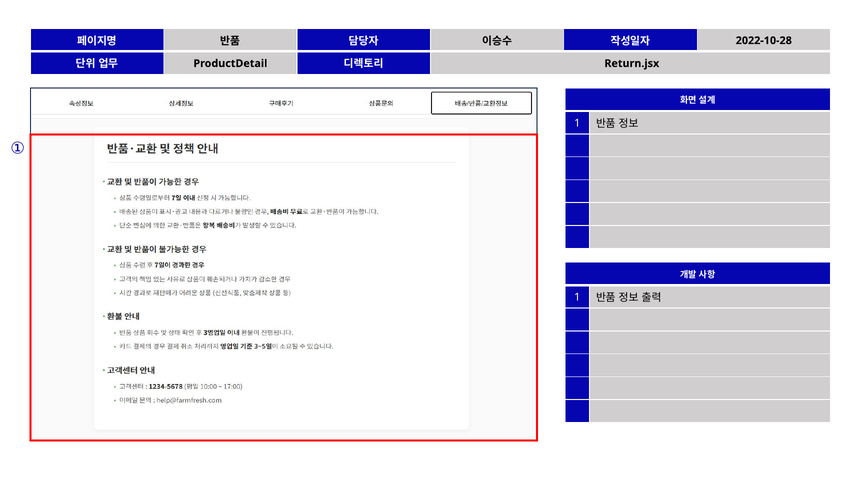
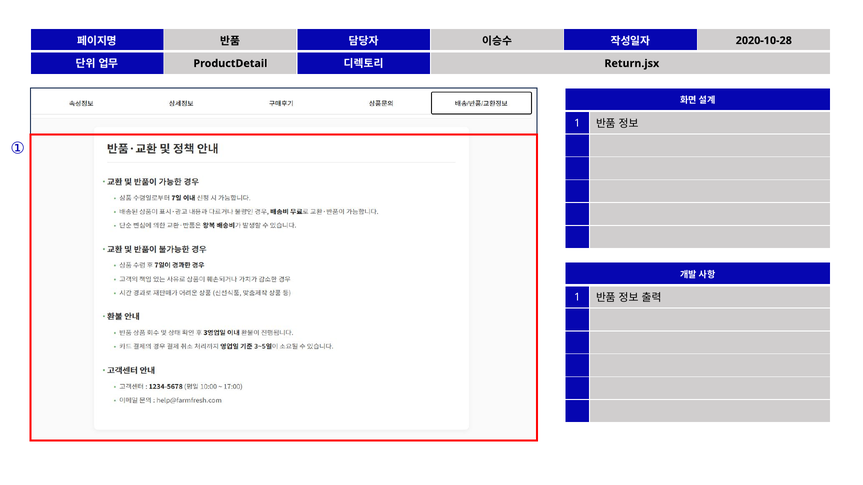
2022-10-28: 2022-10-28 -> 2020-10-28 (764, 41)
